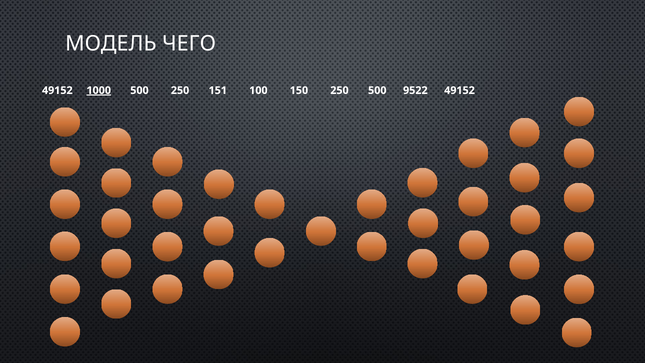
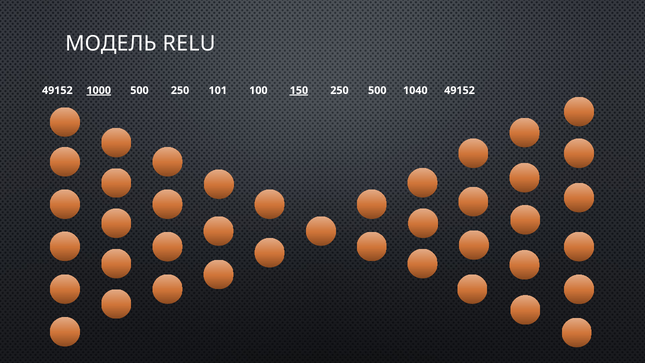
ЧЕГО: ЧЕГО -> RELU (189, 43)
151: 151 -> 101 (218, 90)
150 underline: none -> present (299, 90)
9522: 9522 -> 1040 (415, 90)
